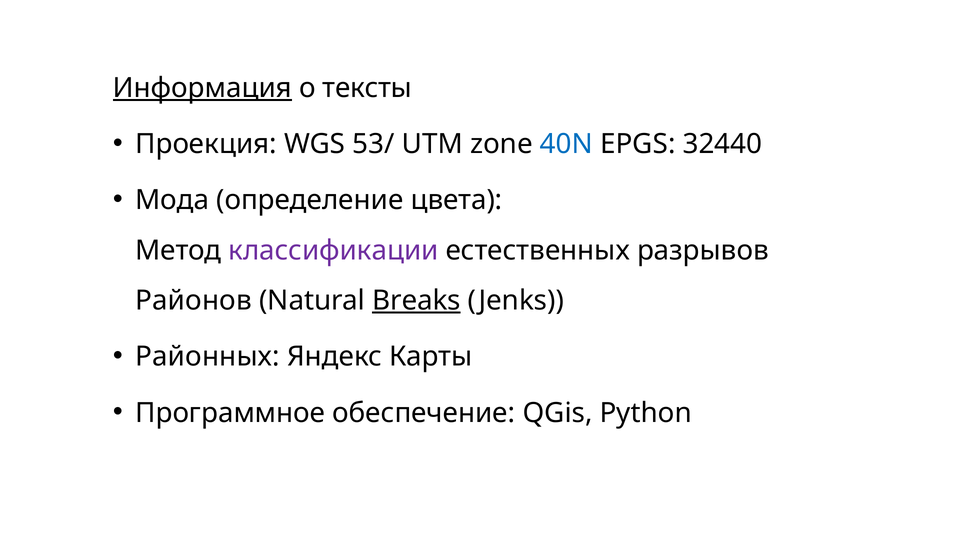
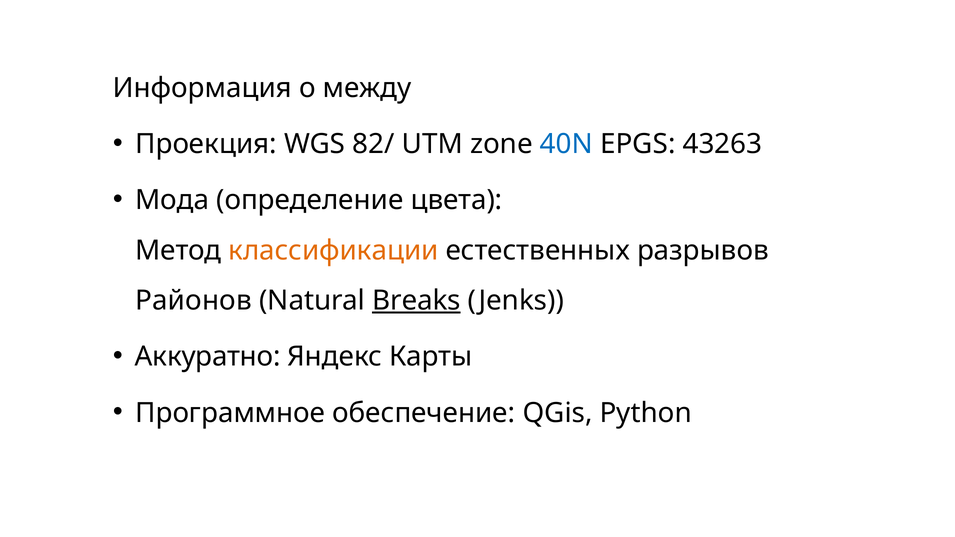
Информация underline: present -> none (202, 88)
тексты: тексты -> между (367, 88)
53/: 53/ -> 82/ (374, 144)
32440: 32440 -> 43263 (722, 144)
классификации colour: purple -> orange (334, 251)
Районных: Районных -> Аккуратно (208, 357)
